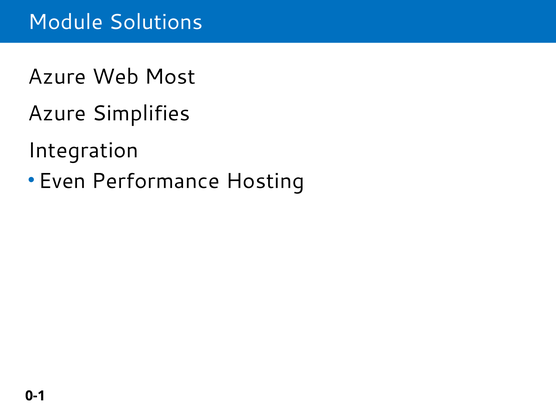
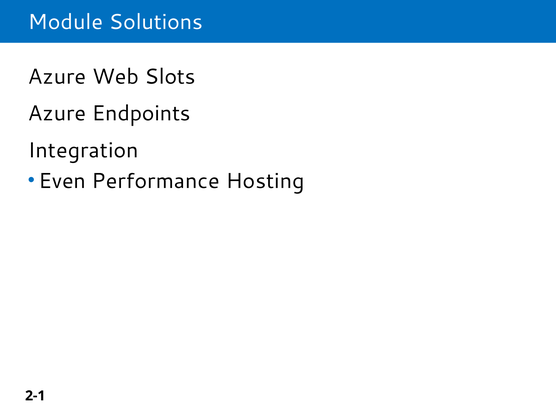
Most: Most -> Slots (170, 77)
Simplifies: Simplifies -> Endpoints (141, 113)
0-1: 0-1 -> 2-1 (35, 396)
